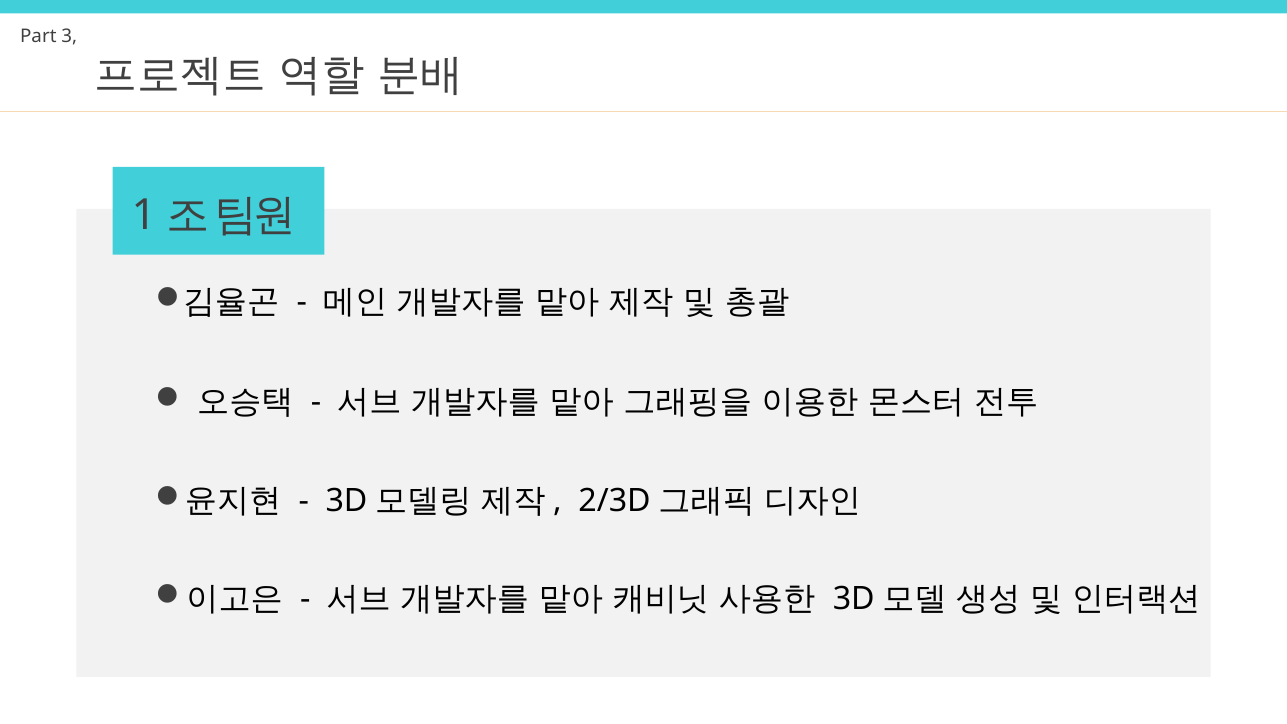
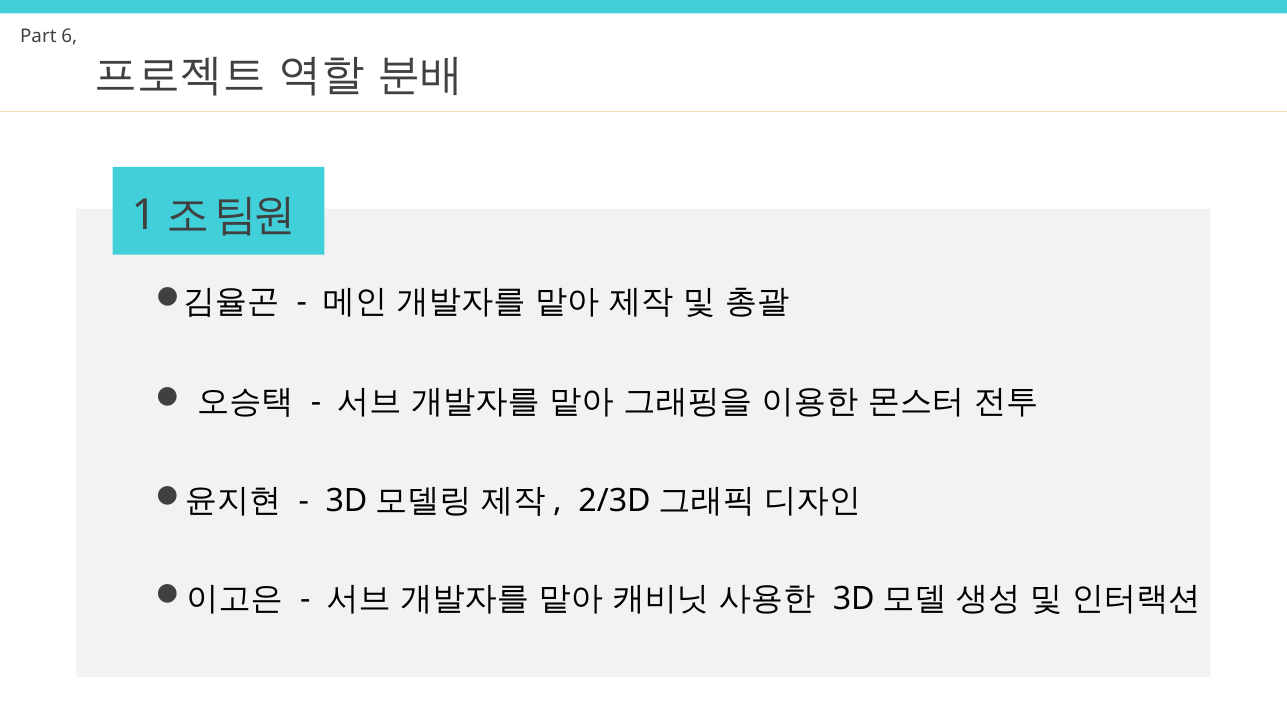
3: 3 -> 6 (69, 37)
